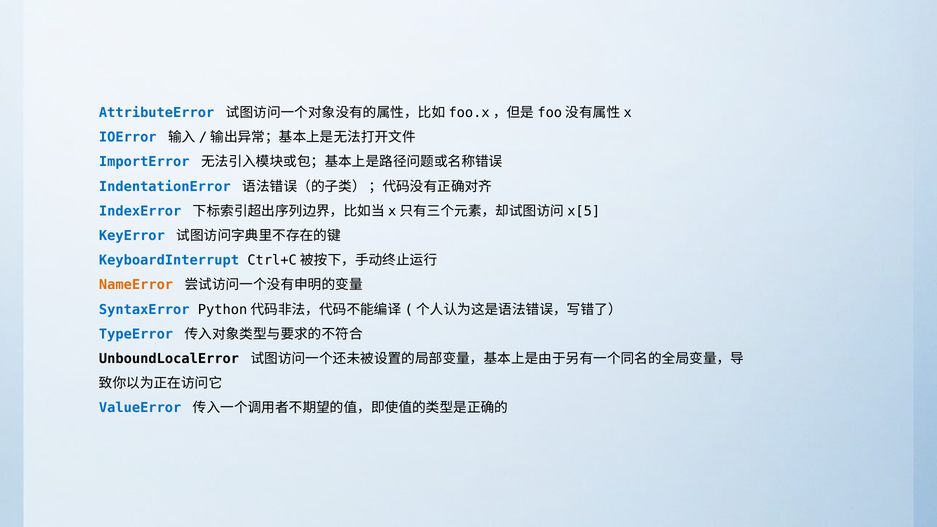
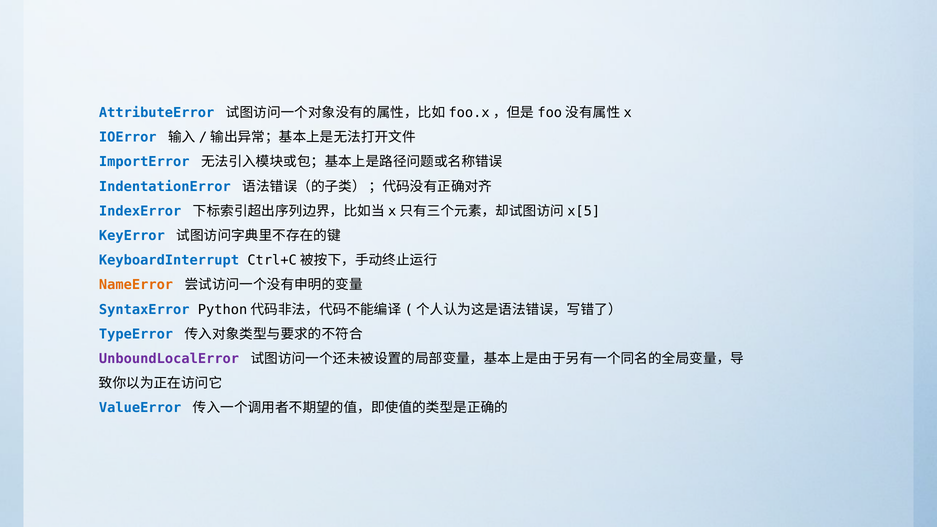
UnboundLocalError colour: black -> purple (169, 359)
